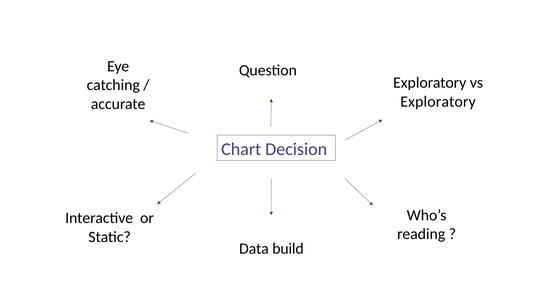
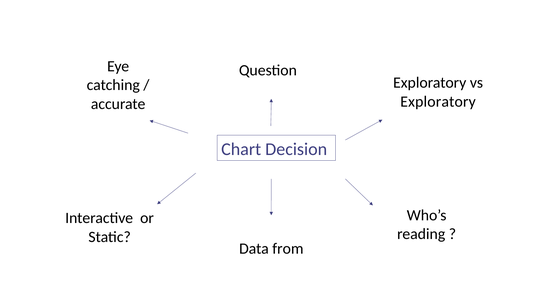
build: build -> from (288, 249)
